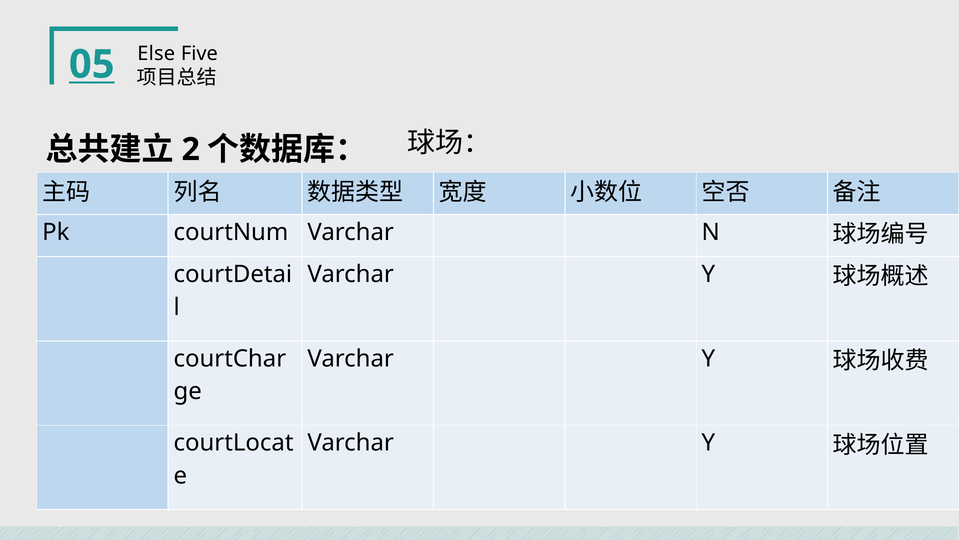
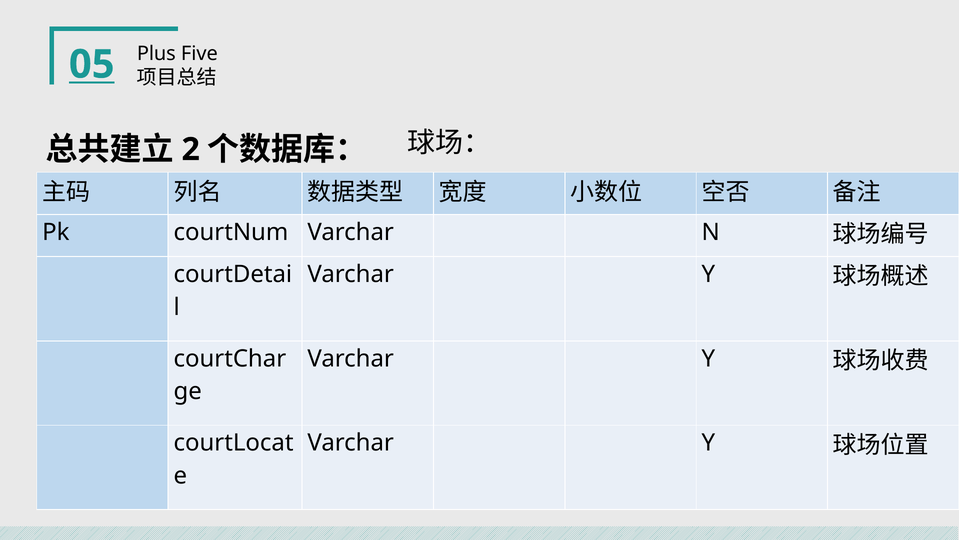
Else: Else -> Plus (156, 53)
